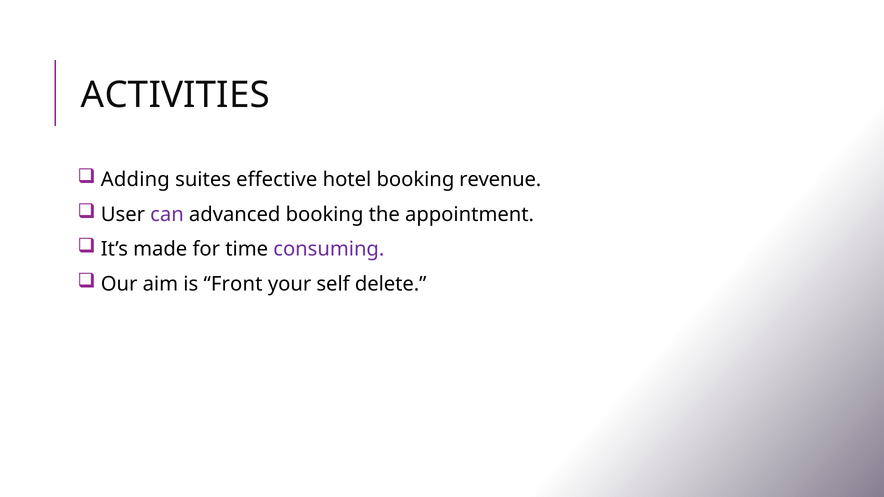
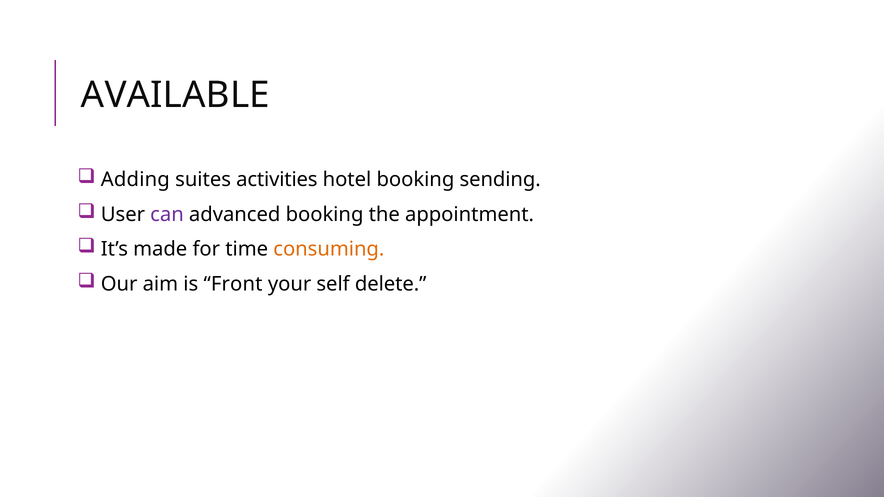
ACTIVITIES: ACTIVITIES -> AVAILABLE (175, 95)
effective: effective -> activities (277, 180)
revenue: revenue -> sending (500, 180)
consuming colour: purple -> orange (329, 249)
